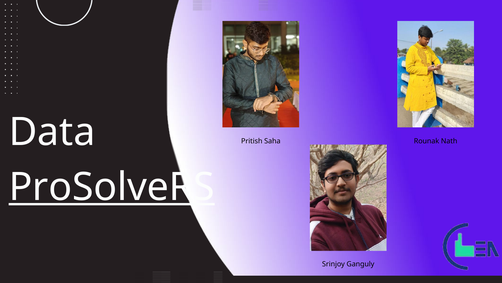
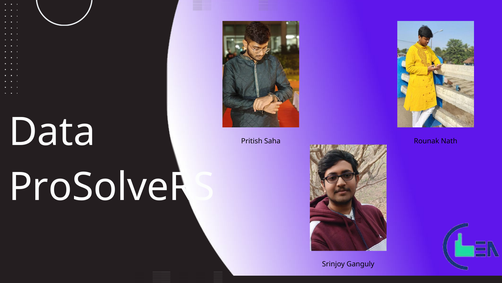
ProSolveRS underline: present -> none (112, 187)
